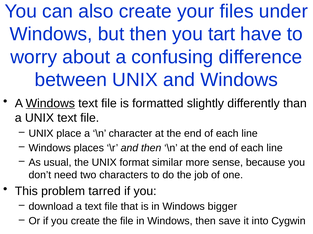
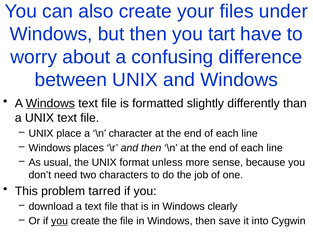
similar: similar -> unless (167, 163)
bigger: bigger -> clearly (222, 207)
you underline: none -> present (60, 222)
